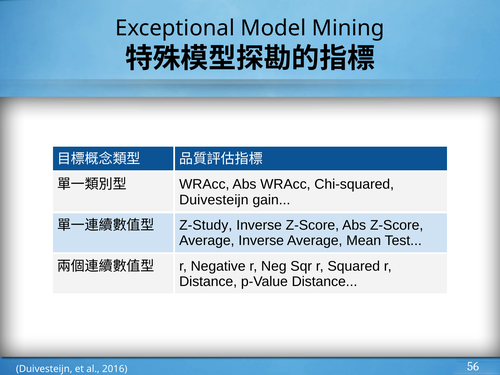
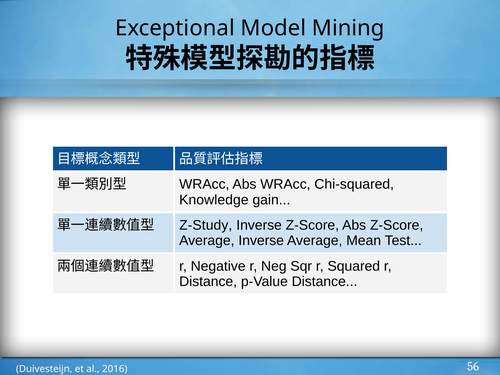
Duivesteijn: Duivesteijn -> Knowledge (214, 200)
